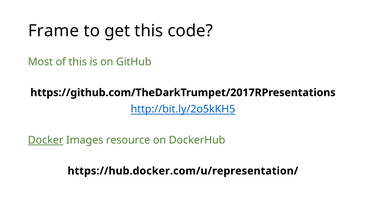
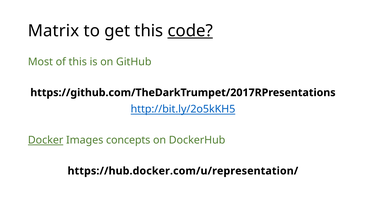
Frame: Frame -> Matrix (54, 31)
code underline: none -> present (190, 31)
resource: resource -> concepts (128, 140)
